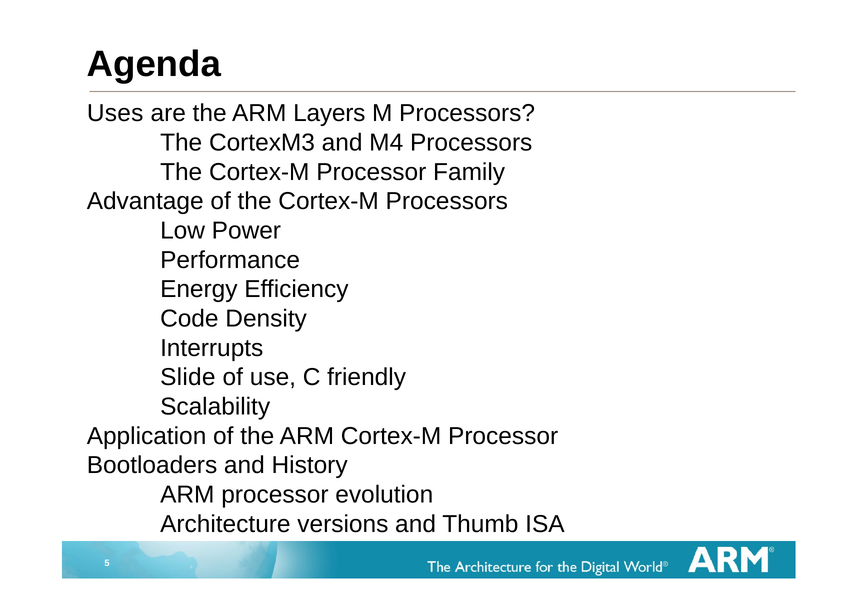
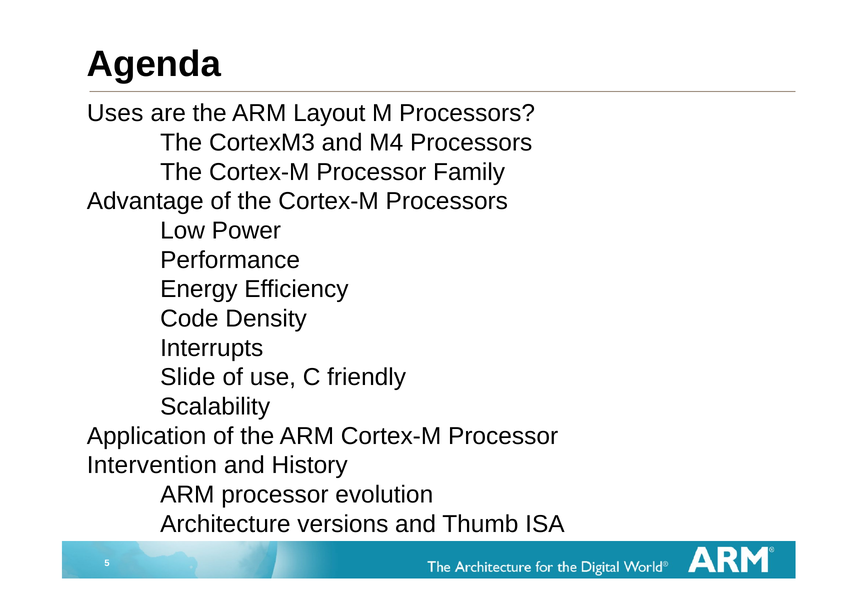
Layers: Layers -> Layout (329, 113)
Bootloaders: Bootloaders -> Intervention (152, 466)
